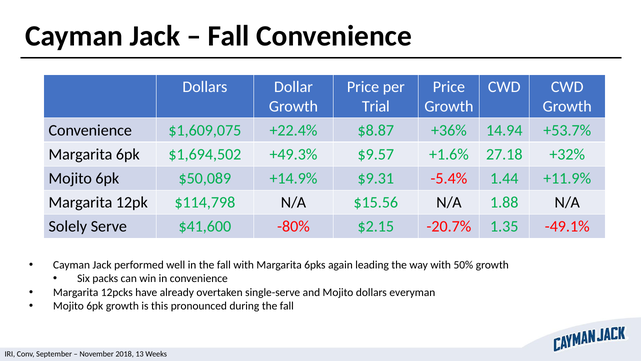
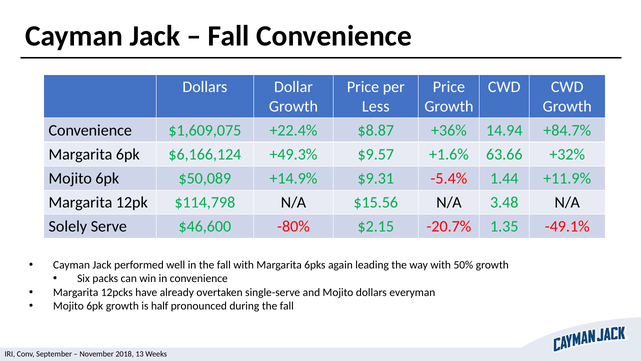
Trial: Trial -> Less (376, 106)
+53.7%: +53.7% -> +84.7% (567, 130)
$1,694,502: $1,694,502 -> $6,166,124 (205, 154)
27.18: 27.18 -> 63.66 (504, 154)
1.88: 1.88 -> 3.48 (504, 202)
$41,600: $41,600 -> $46,600 (205, 226)
this: this -> half (160, 306)
